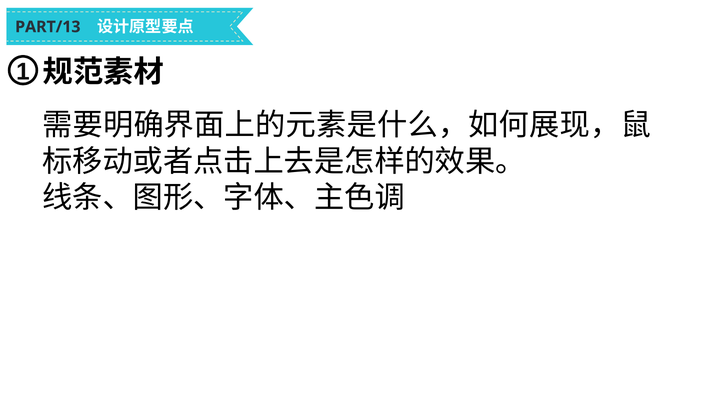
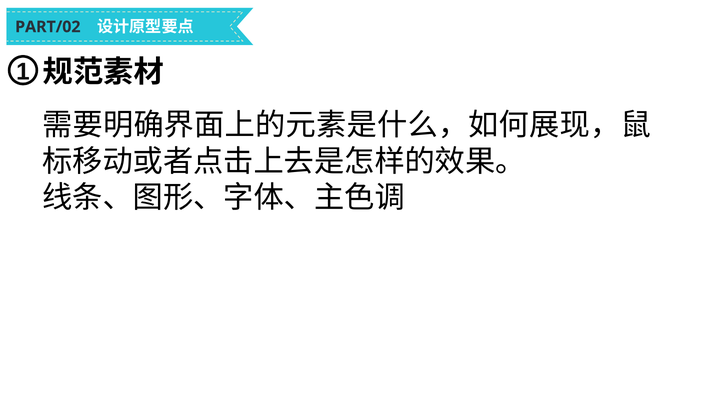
PART/13: PART/13 -> PART/02 (48, 27)
